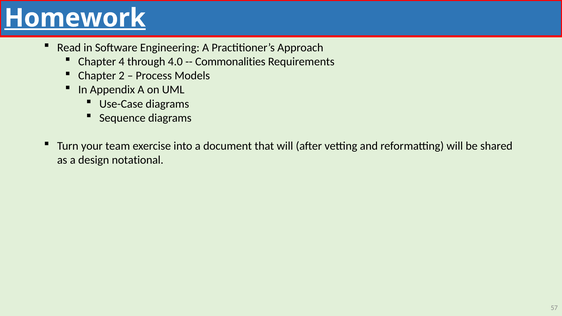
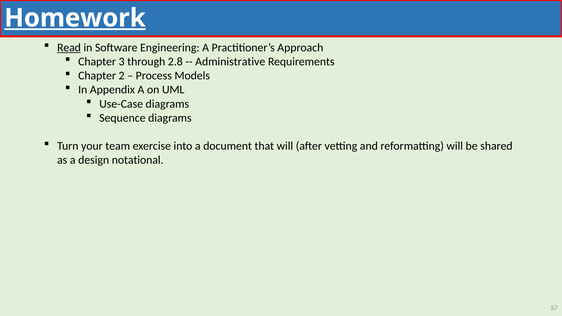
Read underline: none -> present (69, 48)
4: 4 -> 3 (122, 62)
4.0: 4.0 -> 2.8 (175, 62)
Commonalities: Commonalities -> Administrative (230, 62)
